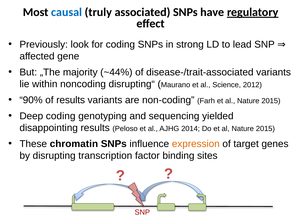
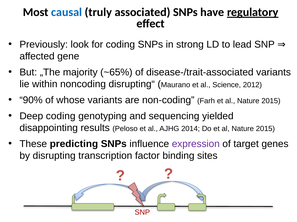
~44%: ~44% -> ~65% (116, 73)
of results: results -> whose (71, 100)
chromatin: chromatin -> predicting (74, 144)
expression colour: orange -> purple (196, 144)
